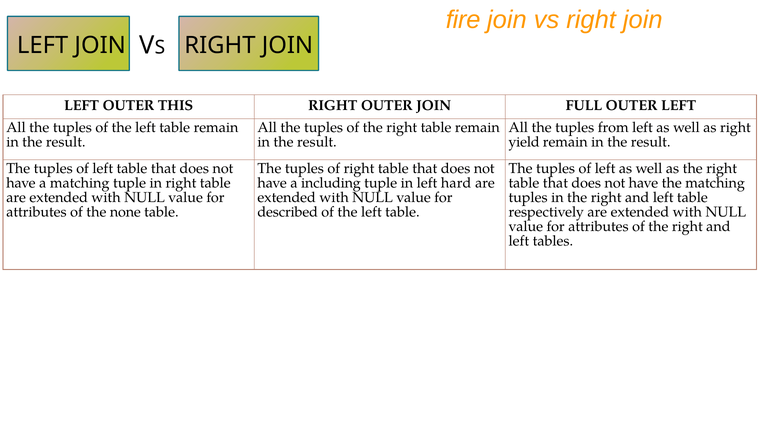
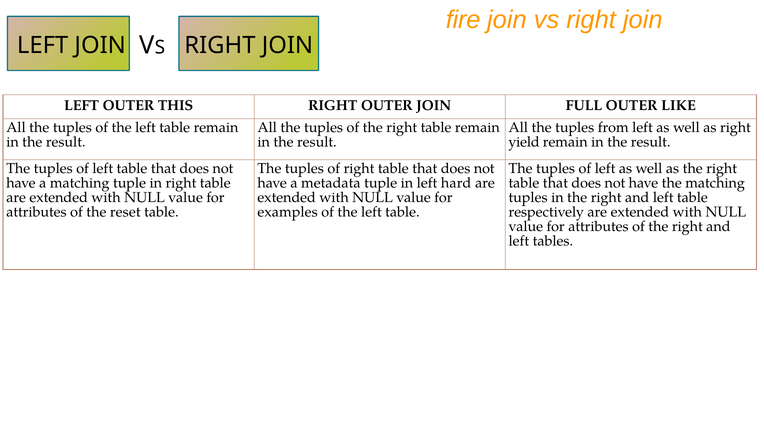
OUTER LEFT: LEFT -> LIKE (678, 105)
including: including -> metadata (331, 183)
none: none -> reset (125, 212)
described: described -> examples (288, 212)
